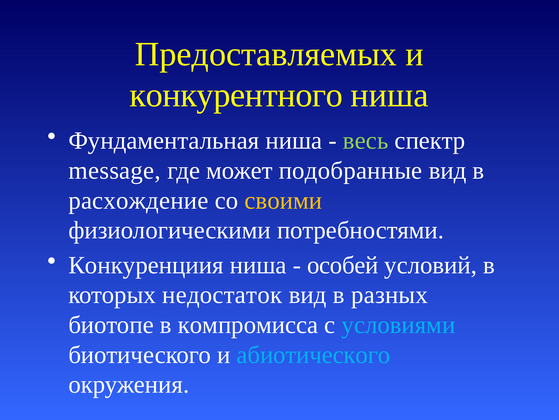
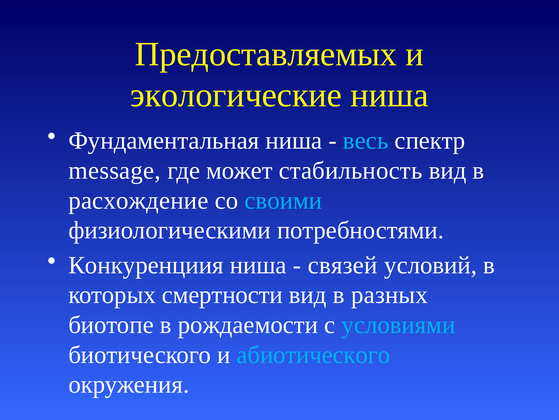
конкурентного: конкурентного -> экологические (236, 95)
весь colour: light green -> light blue (366, 141)
подобранные: подобранные -> стабильность (351, 170)
своими colour: yellow -> light blue (283, 200)
особей: особей -> связей (343, 265)
недостаток: недостаток -> смертности (222, 295)
компромисса: компромисса -> рождаемости (248, 324)
